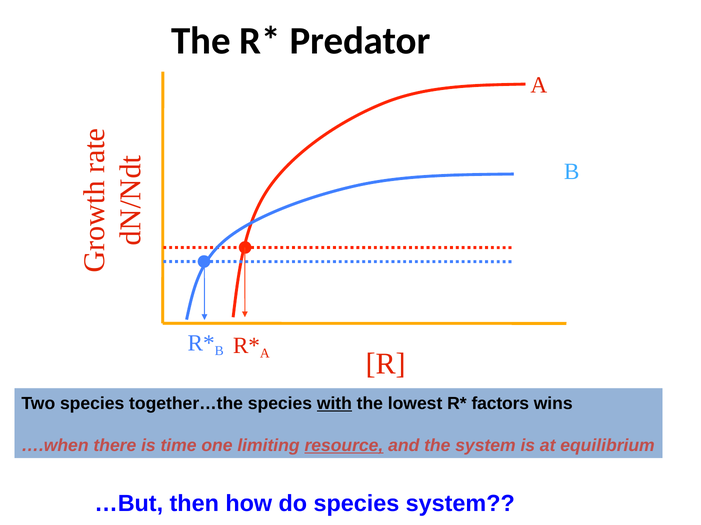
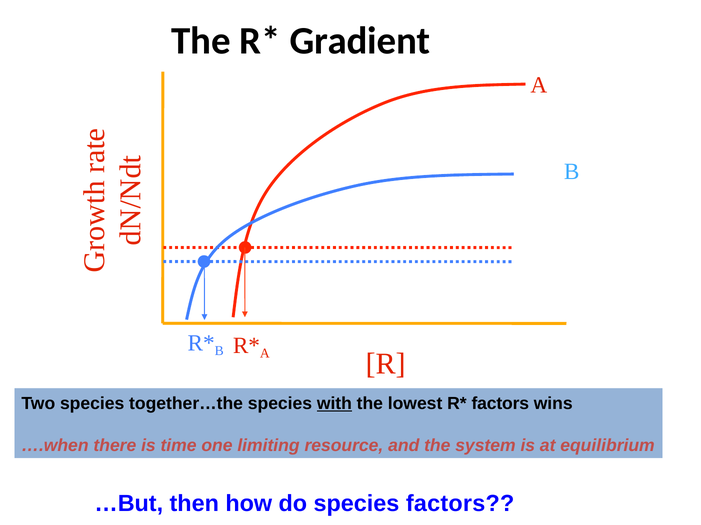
Predator: Predator -> Gradient (360, 41)
resource underline: present -> none (344, 446)
species system: system -> factors (460, 504)
